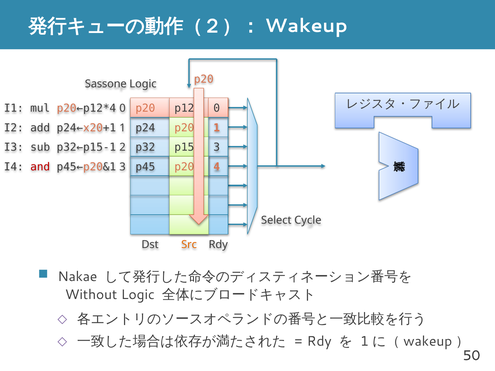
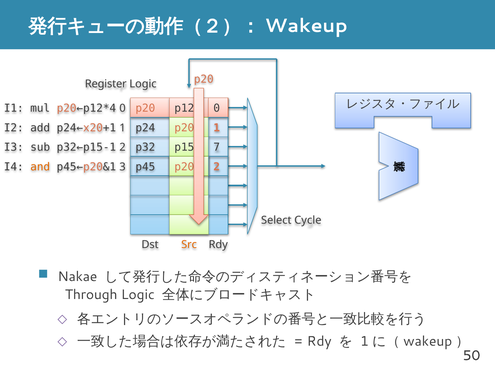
Sassone: Sassone -> Register (106, 84)
3: 3 -> 7 (217, 147)
and colour: red -> orange (40, 167)
4: 4 -> 2 (217, 167)
Without: Without -> Through (91, 295)
